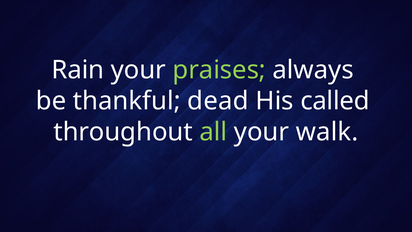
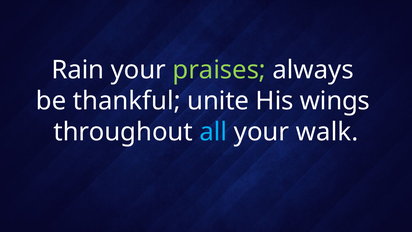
dead: dead -> unite (218, 101)
called: called -> wings (335, 101)
all colour: light green -> light blue (213, 132)
